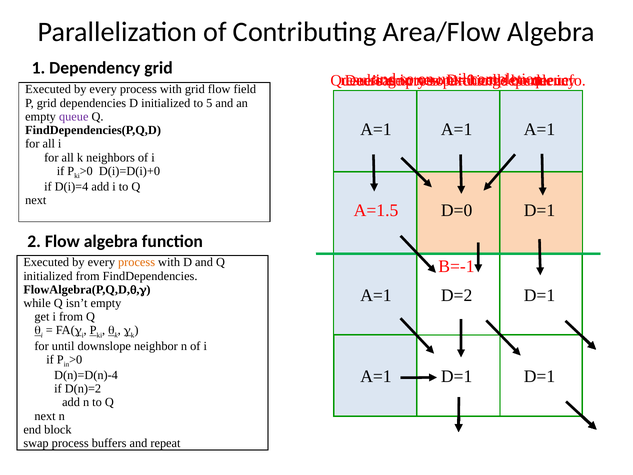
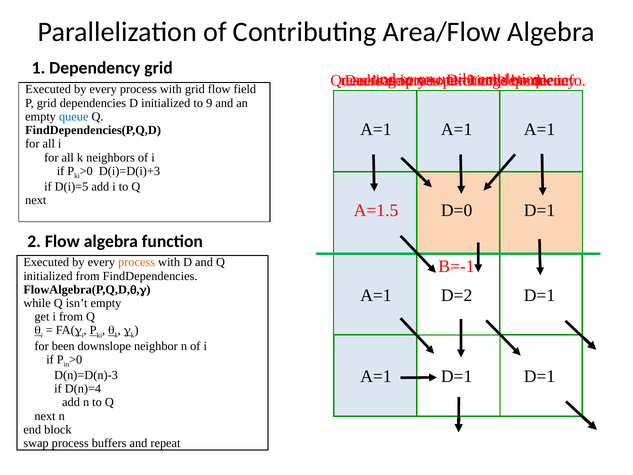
5: 5 -> 9 (209, 103)
queue colour: purple -> blue (74, 117)
D(i)=D(i)+0: D(i)=D(i)+0 -> D(i)=D(i)+3 (129, 171)
D(i)=4: D(i)=4 -> D(i)=5 (72, 187)
for until: until -> been (63, 346)
D(n)=D(n)-4: D(n)=D(n)-4 -> D(n)=D(n)-3 (86, 375)
D(n)=2: D(n)=2 -> D(n)=4 (83, 389)
